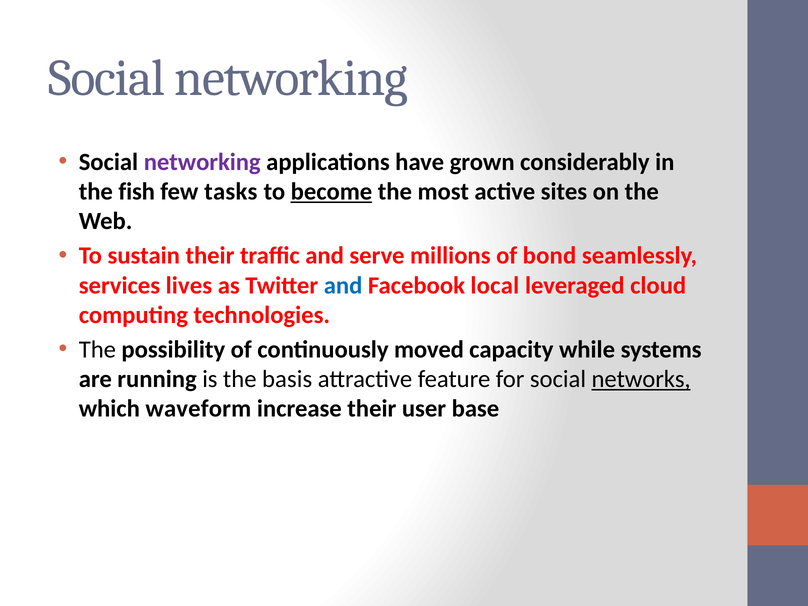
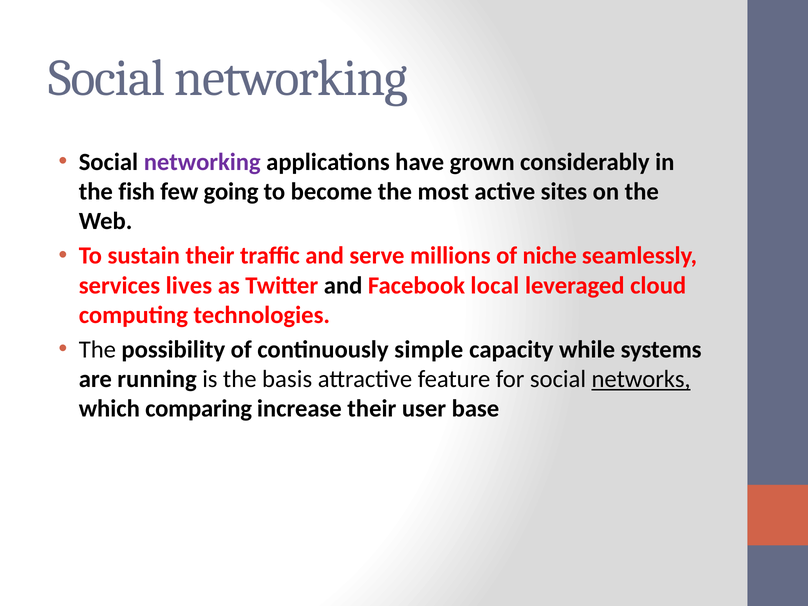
tasks: tasks -> going (231, 192)
become underline: present -> none (331, 192)
bond: bond -> niche (550, 256)
and colour: blue -> black (343, 285)
moved: moved -> simple (429, 350)
waveform: waveform -> comparing (199, 409)
